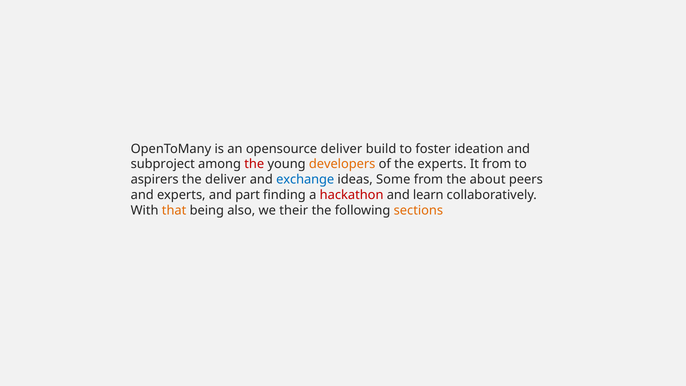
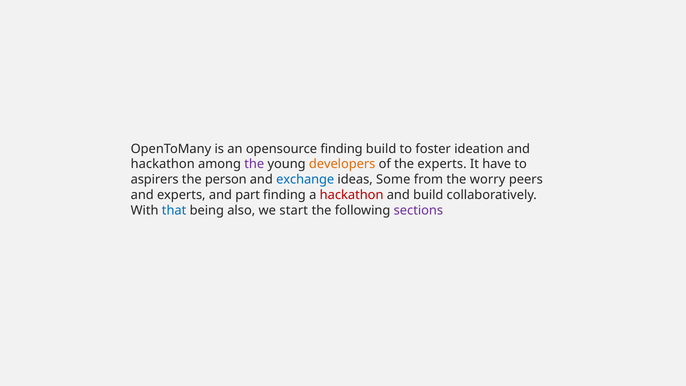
opensource deliver: deliver -> finding (342, 149)
subproject: subproject -> hackathon (163, 164)
the colour: red -> purple (254, 164)
It from: from -> have (497, 164)
the deliver: deliver -> person (226, 180)
about: about -> worry (488, 180)
and learn: learn -> build (428, 195)
that colour: orange -> blue (174, 210)
their: their -> start (294, 210)
sections colour: orange -> purple (418, 210)
